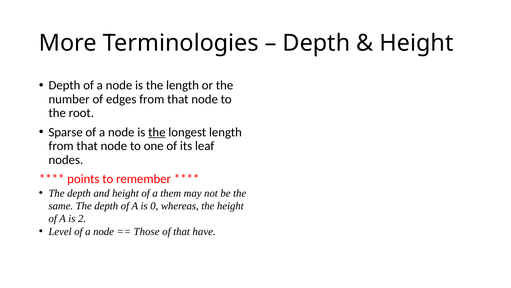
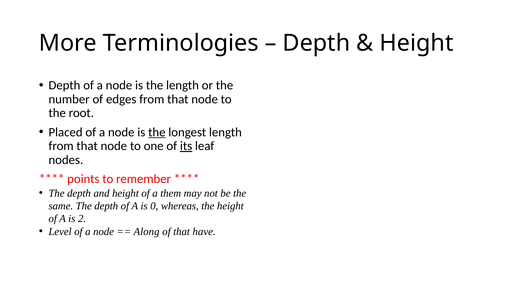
Sparse: Sparse -> Placed (66, 132)
its underline: none -> present (186, 146)
Those: Those -> Along (147, 231)
